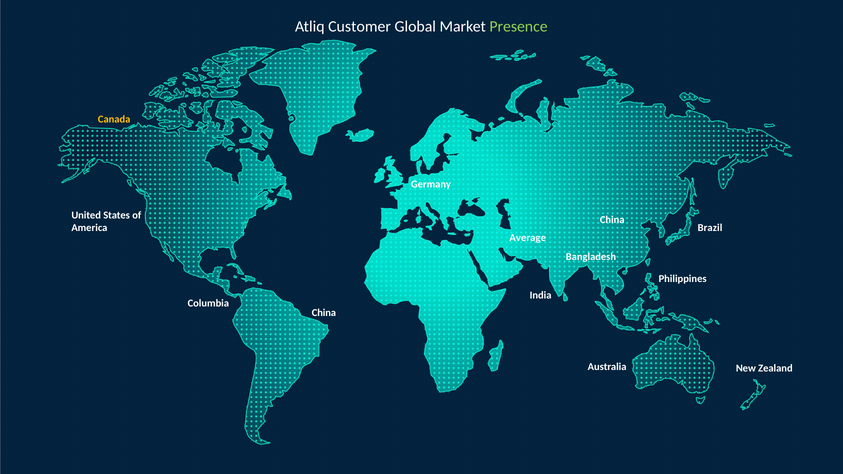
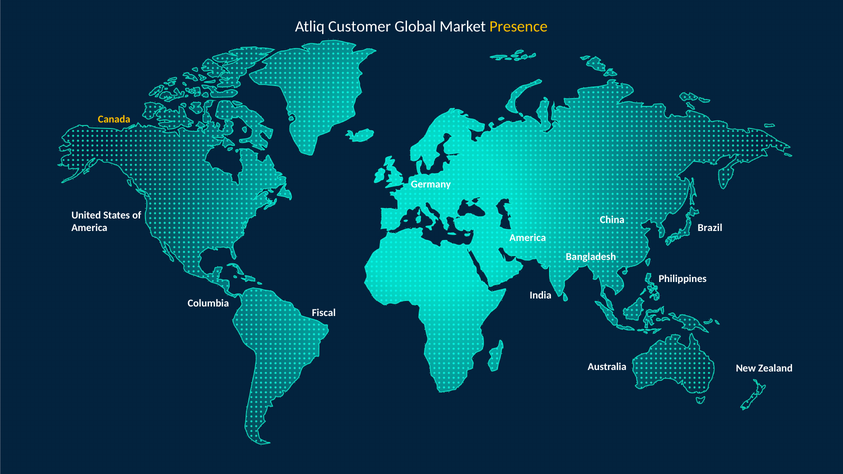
Presence colour: light green -> yellow (519, 27)
Average: Average -> America (528, 238)
China: China -> Fiscal (324, 313)
